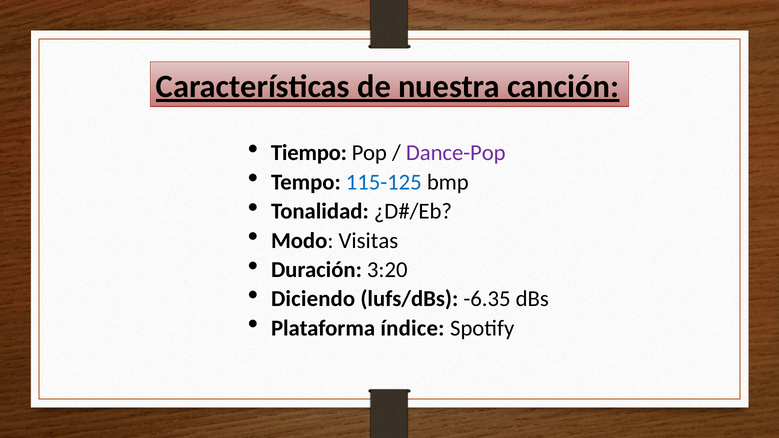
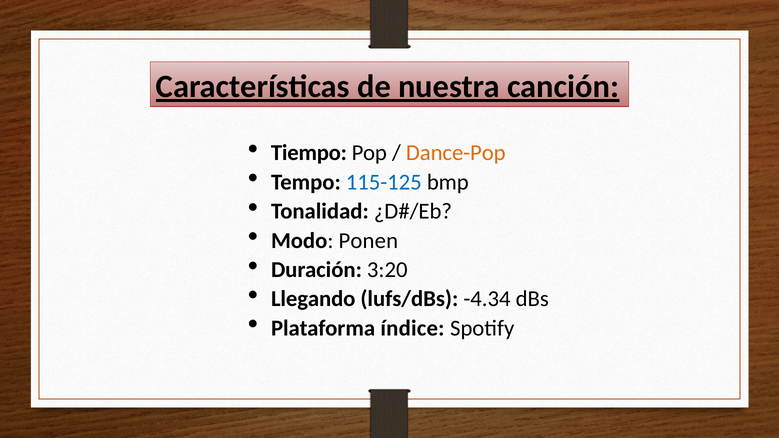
Dance-Pop colour: purple -> orange (456, 153)
Visitas: Visitas -> Ponen (368, 241)
Diciendo: Diciendo -> Llegando (313, 299)
-6.35: -6.35 -> -4.34 (487, 299)
